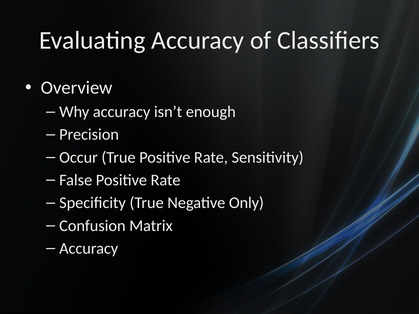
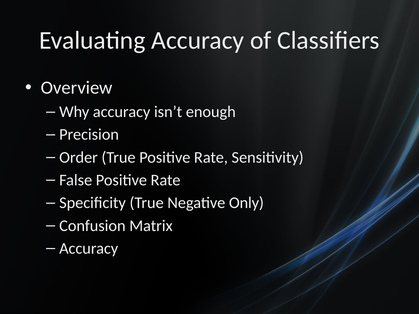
Occur: Occur -> Order (79, 158)
